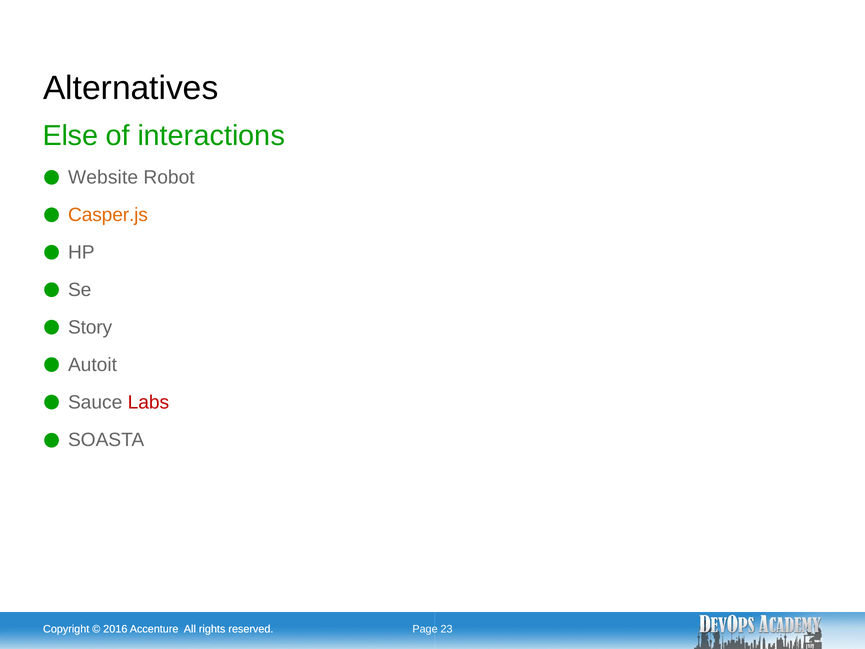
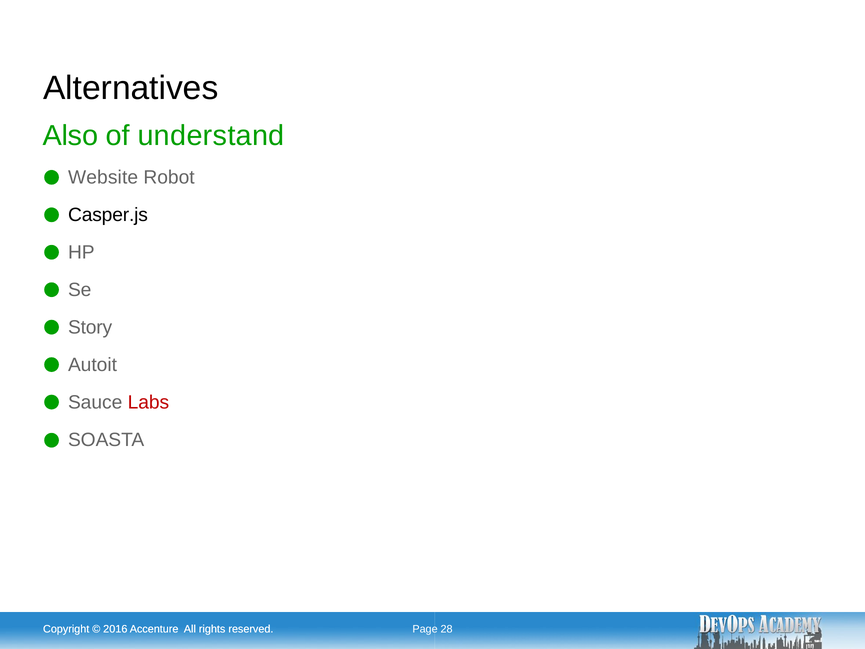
Else: Else -> Also (71, 135)
interactions: interactions -> understand (211, 135)
Casper.js colour: orange -> black (108, 215)
23: 23 -> 28 (447, 629)
